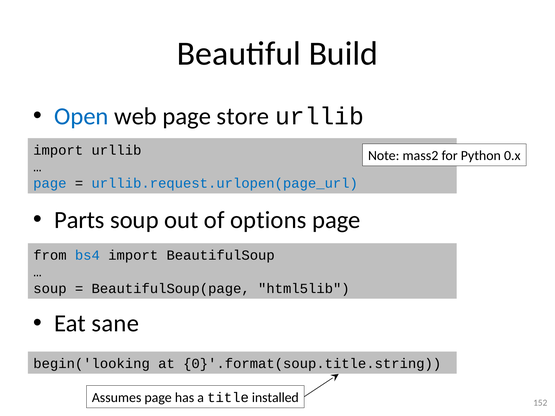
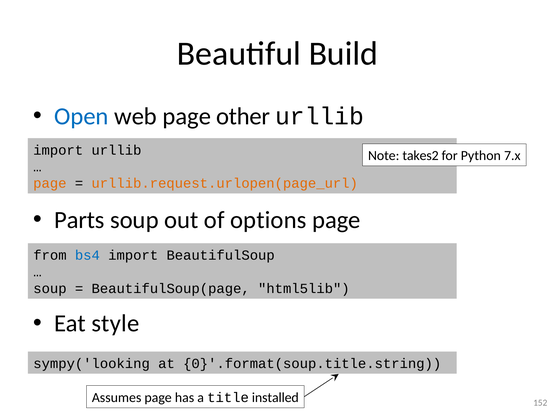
store: store -> other (243, 116)
mass2: mass2 -> takes2 (421, 156)
0.x: 0.x -> 7.x (512, 156)
page colour: blue -> orange (50, 184)
urllib.request.urlopen(page_url colour: blue -> orange (225, 184)
sane: sane -> style (115, 324)
begin('looking: begin('looking -> sympy('looking (92, 364)
